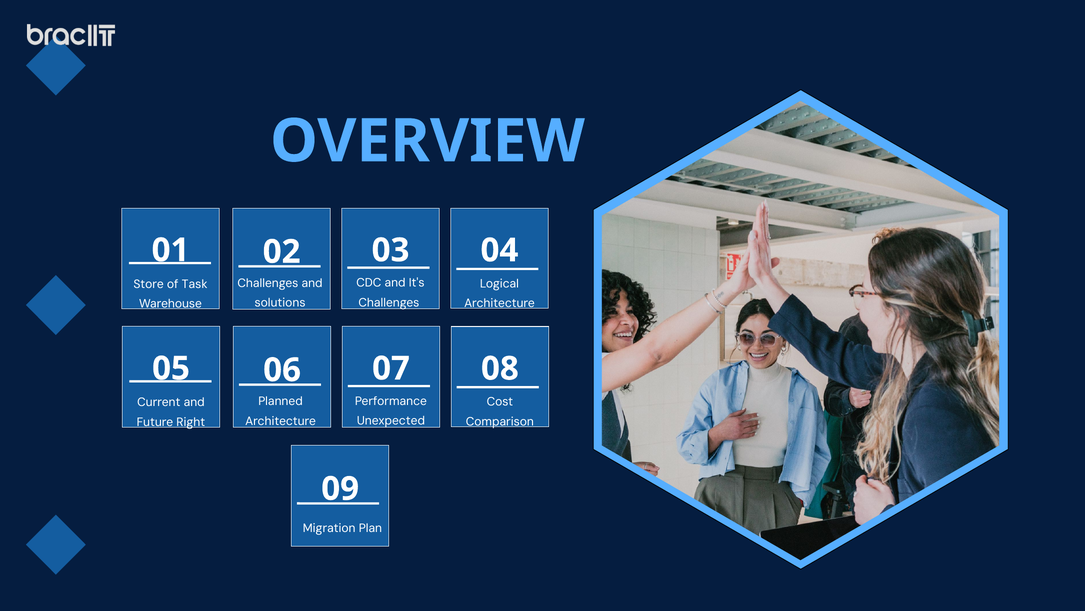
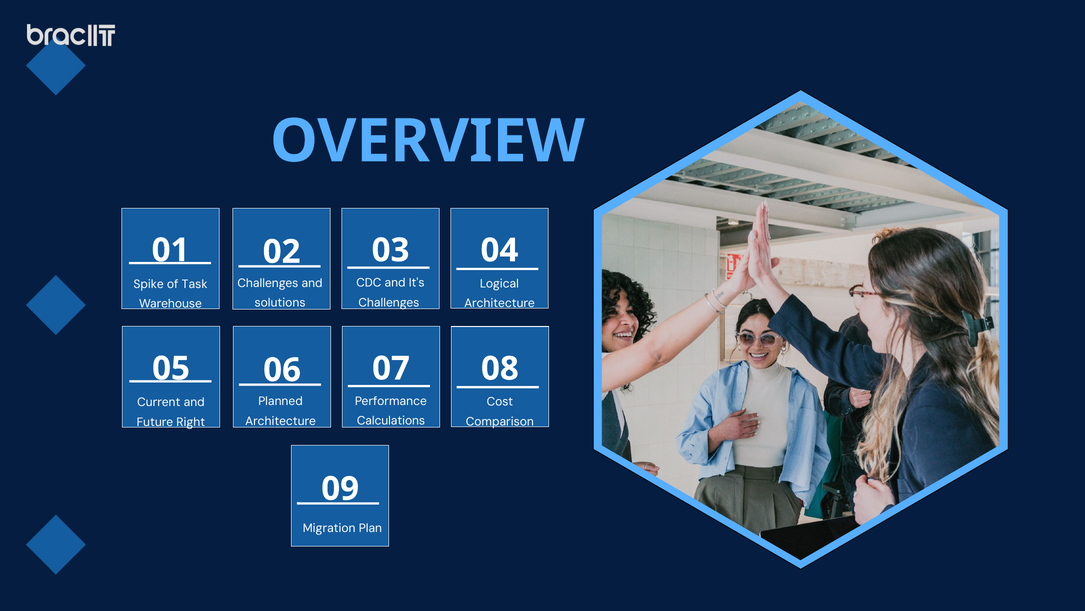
Store: Store -> Spike (149, 284)
Unexpected: Unexpected -> Calculations (391, 420)
